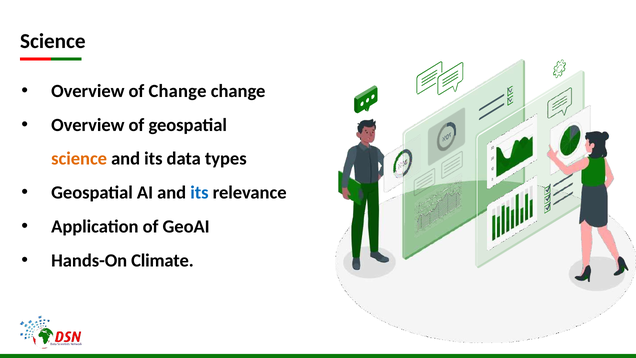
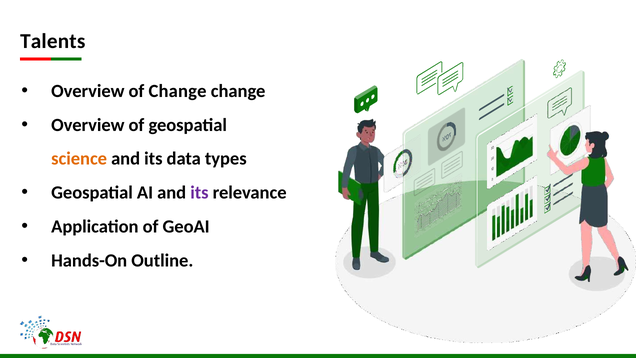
Science: Science -> Talents (53, 41)
its colour: blue -> purple (199, 193)
Climate: Climate -> Outline (162, 261)
